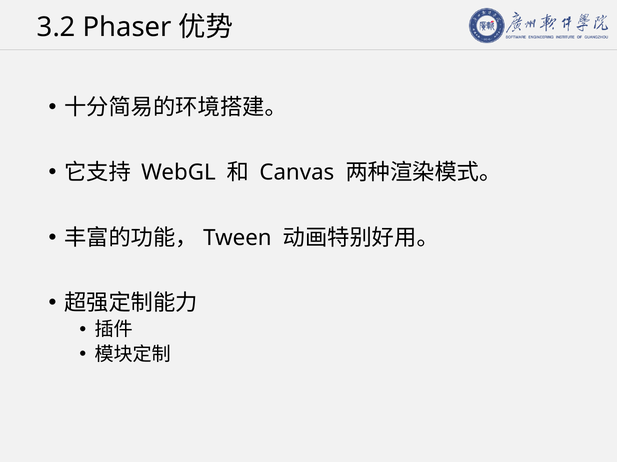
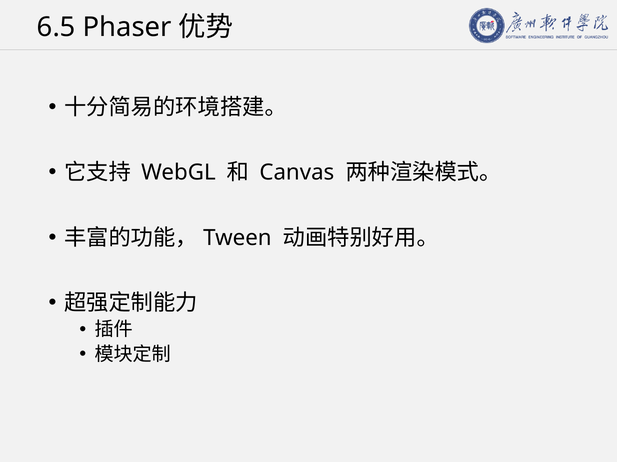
3.2: 3.2 -> 6.5 (56, 27)
